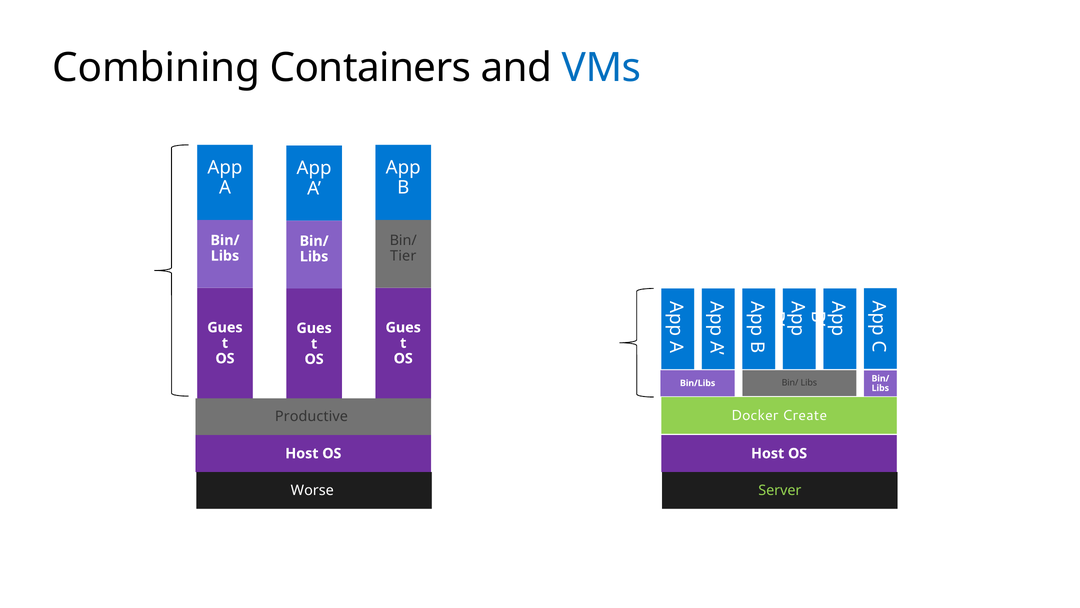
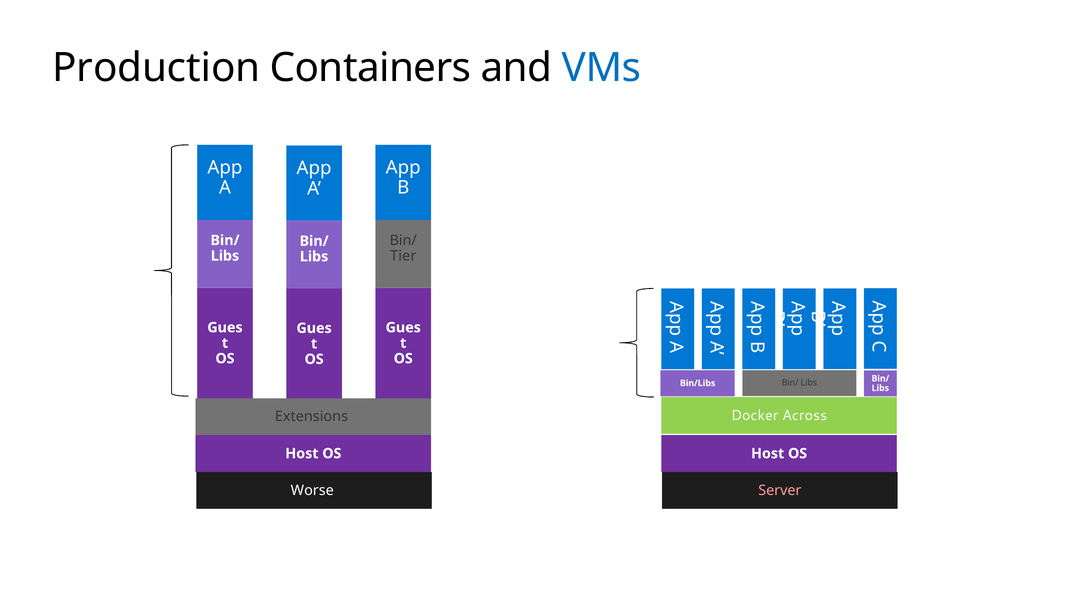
Combining: Combining -> Production (156, 68)
Create: Create -> Across (805, 415)
Productive: Productive -> Extensions (311, 416)
Server colour: light green -> pink (780, 490)
